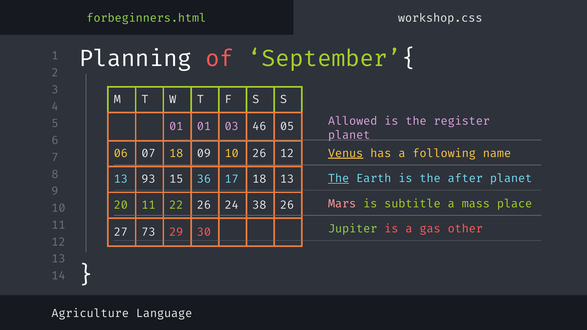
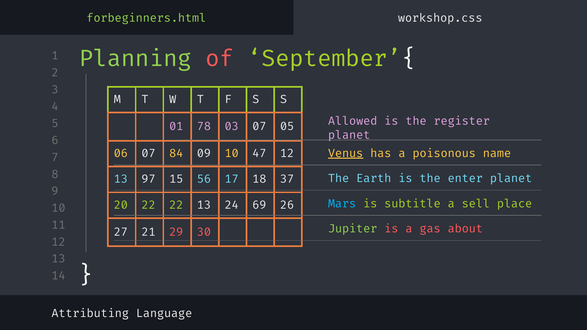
Planning colour: white -> light green (135, 59)
01 01: 01 -> 78 (204, 126)
03 46: 46 -> 07 (259, 126)
following: following -> poisonous (444, 153)
07 18: 18 -> 84 (176, 153)
10 26: 26 -> 47 (259, 153)
The underline: present -> none (339, 179)
after: after -> enter (465, 179)
93: 93 -> 97 (149, 179)
36: 36 -> 56 (204, 179)
18 13: 13 -> 37 (287, 179)
Mars colour: pink -> light blue (342, 204)
mass: mass -> sell (476, 204)
20 11: 11 -> 22 (149, 205)
22 26: 26 -> 13 (204, 205)
38: 38 -> 69 (259, 205)
other: other -> about (465, 229)
73: 73 -> 21 (149, 232)
Agriculture: Agriculture -> Attributing (90, 314)
